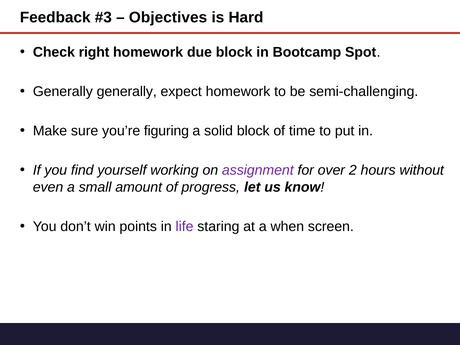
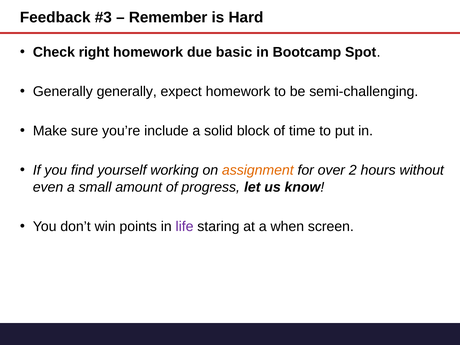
Objectives: Objectives -> Remember (168, 17)
due block: block -> basic (234, 52)
figuring: figuring -> include (166, 131)
assignment colour: purple -> orange (258, 170)
